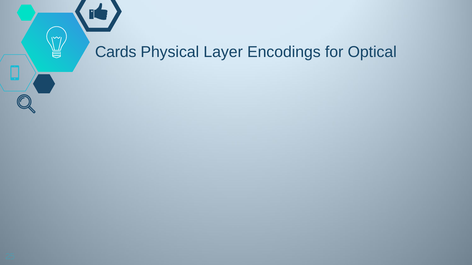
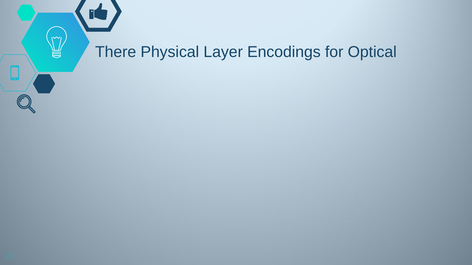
Cards: Cards -> There (116, 52)
